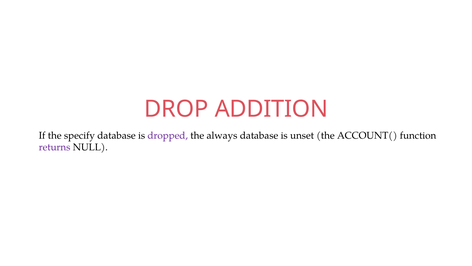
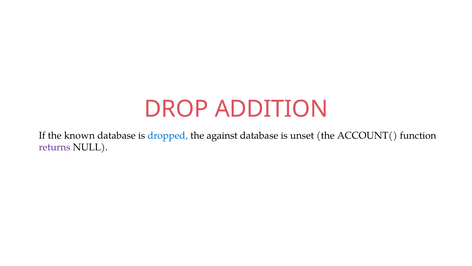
specify: specify -> known (79, 135)
dropped colour: purple -> blue (168, 135)
always: always -> against (222, 135)
